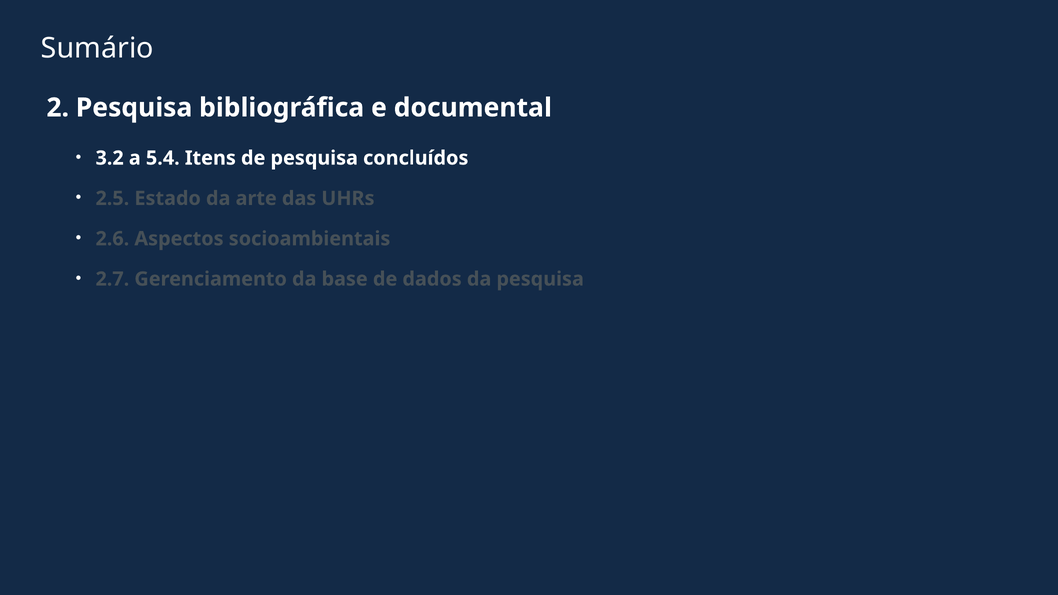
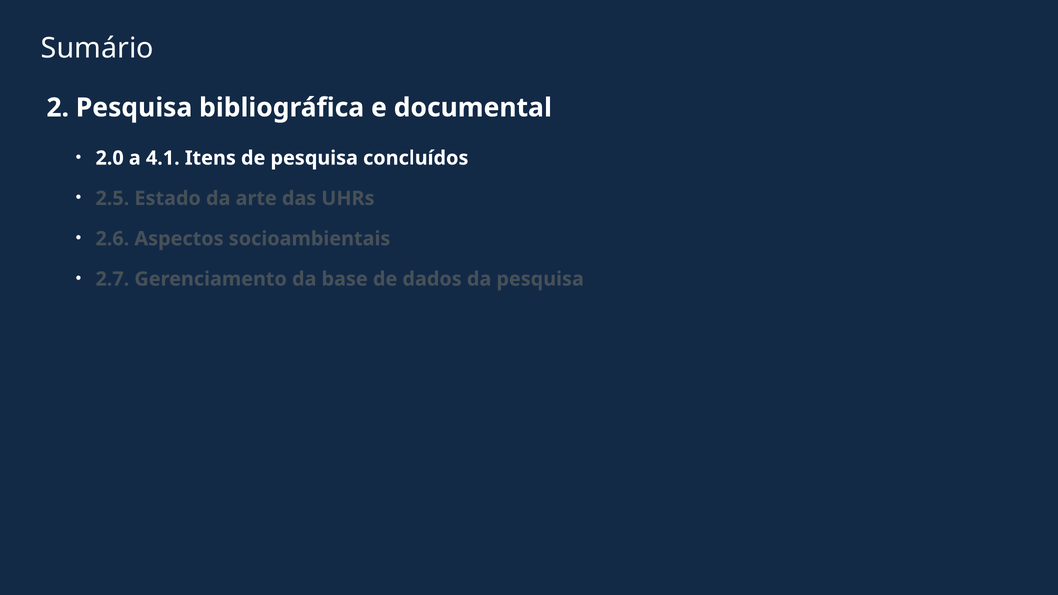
3.2: 3.2 -> 2.0 (110, 158)
5.4: 5.4 -> 4.1 (163, 158)
